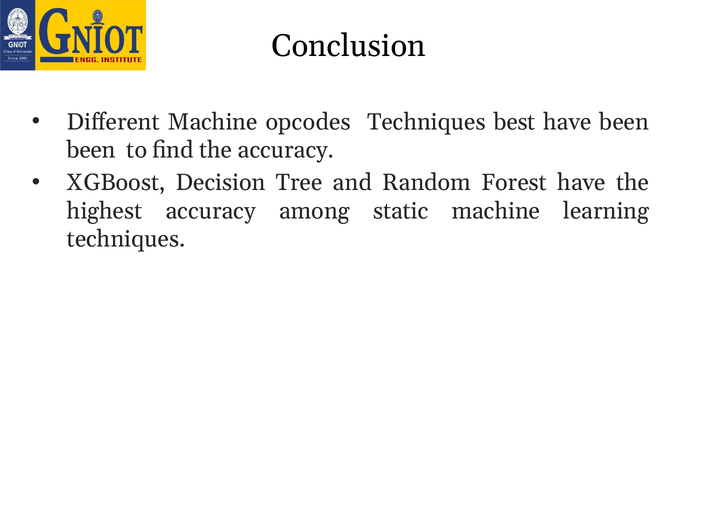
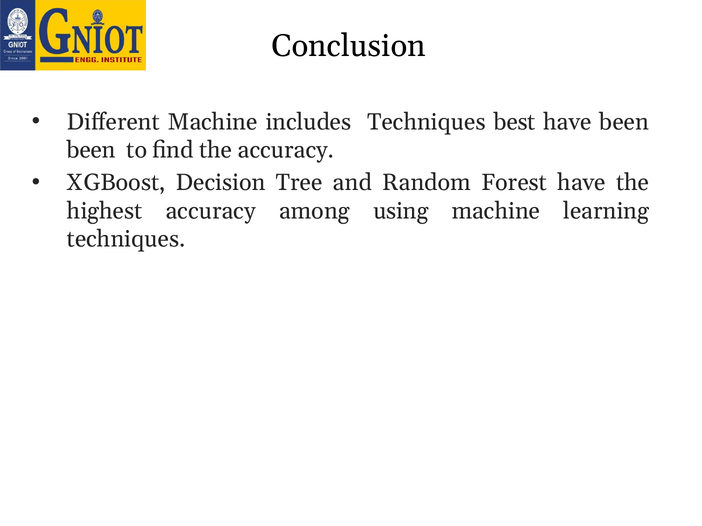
opcodes: opcodes -> includes (308, 122)
static: static -> using (401, 211)
